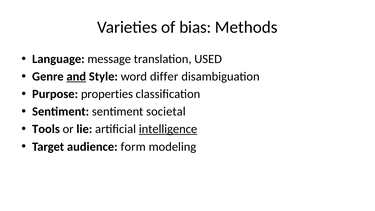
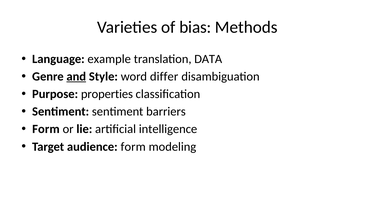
message: message -> example (109, 59)
USED: USED -> DATA (208, 59)
societal: societal -> barriers (166, 112)
Tools: Tools -> Form (46, 129)
intelligence underline: present -> none (168, 129)
